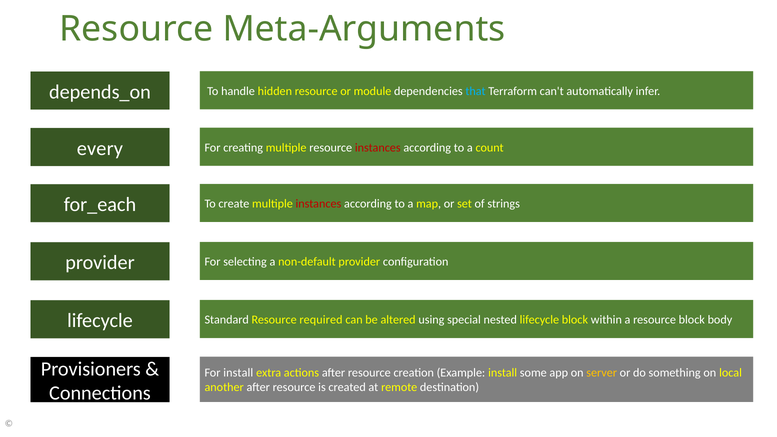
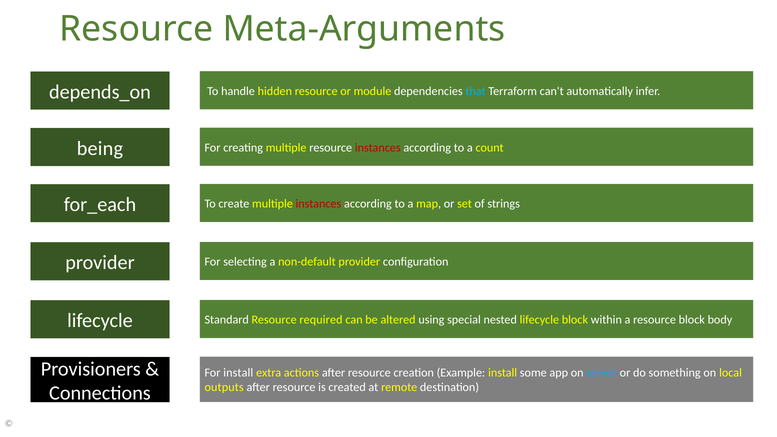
every: every -> being (100, 148)
server colour: yellow -> light blue (602, 373)
another: another -> outputs (224, 388)
